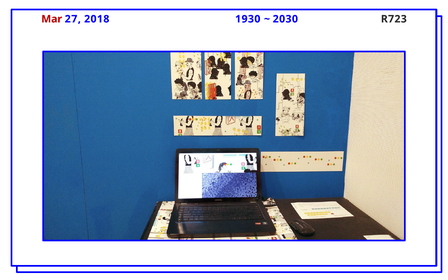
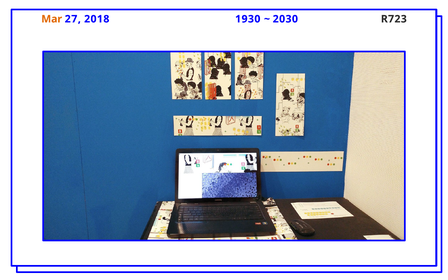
Mar colour: red -> orange (52, 19)
